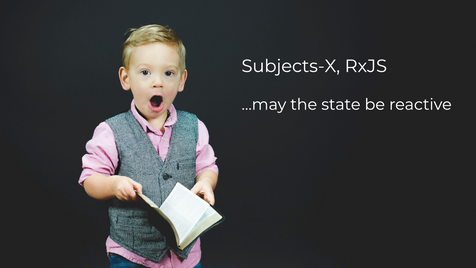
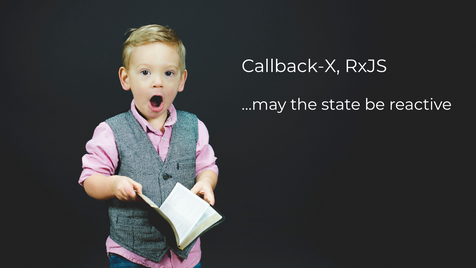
Subjects-X: Subjects-X -> Callback-X (291, 66)
